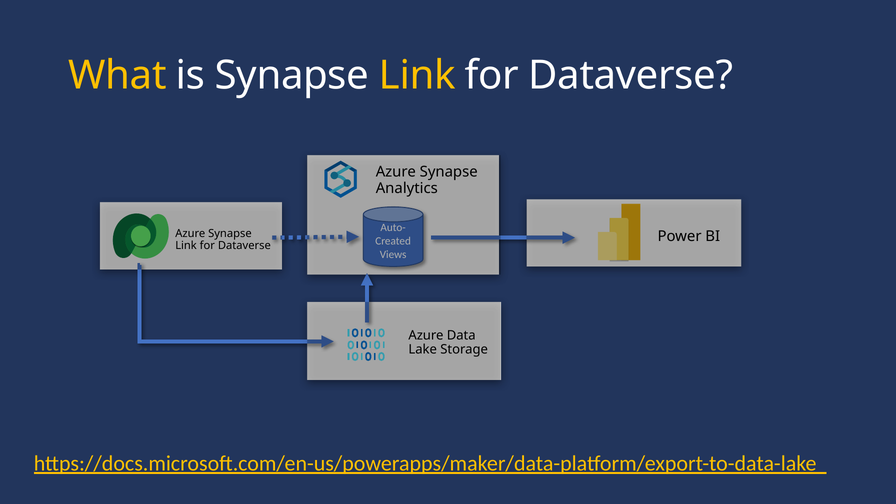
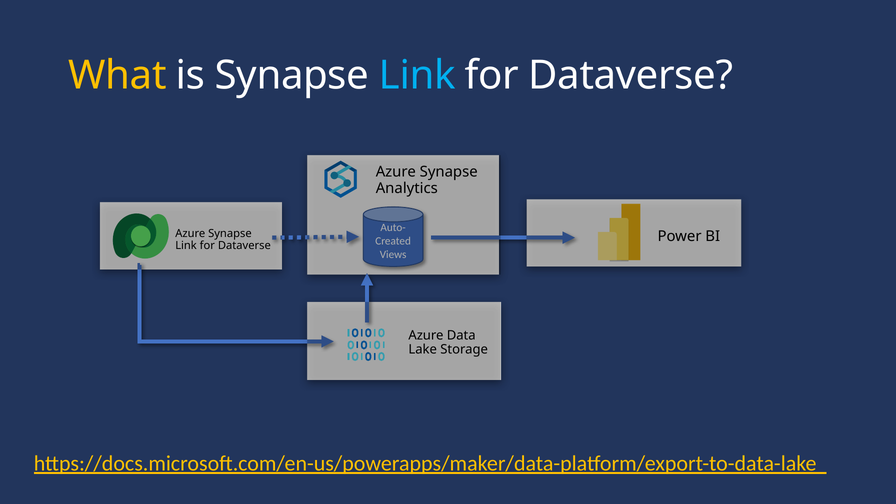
Link colour: yellow -> light blue (417, 75)
